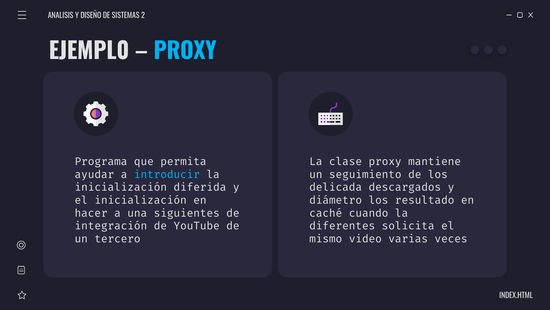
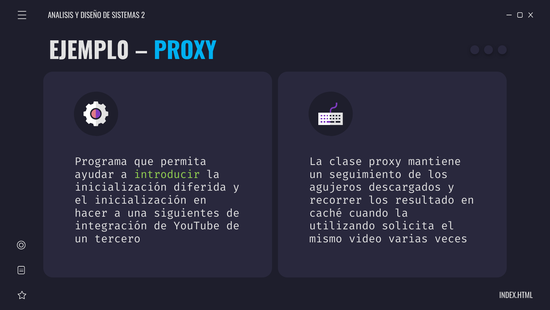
introducir colour: light blue -> light green (167, 174)
delicada: delicada -> agujeros (336, 187)
diámetro: diámetro -> recorrer (336, 200)
diferentes: diferentes -> utilizando (342, 226)
